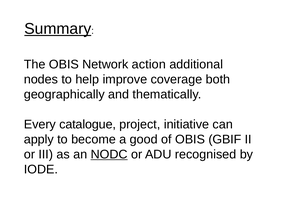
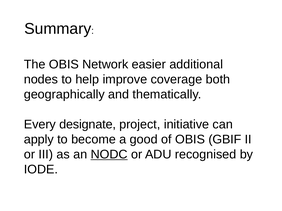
Summary underline: present -> none (58, 29)
action: action -> easier (149, 64)
catalogue: catalogue -> designate (88, 125)
